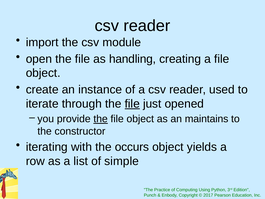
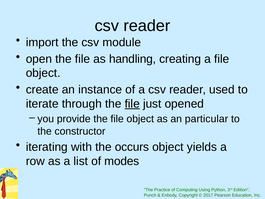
the underline: present -> none (101, 119)
maintains: maintains -> particular (206, 119)
simple: simple -> modes (122, 161)
